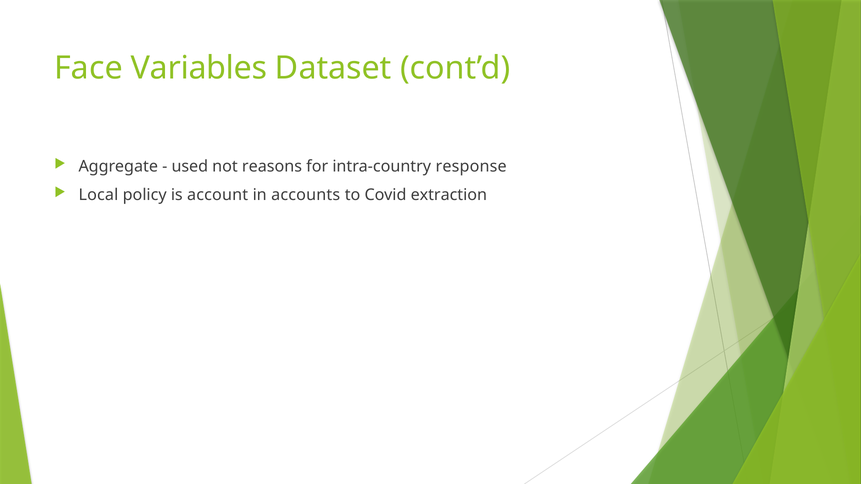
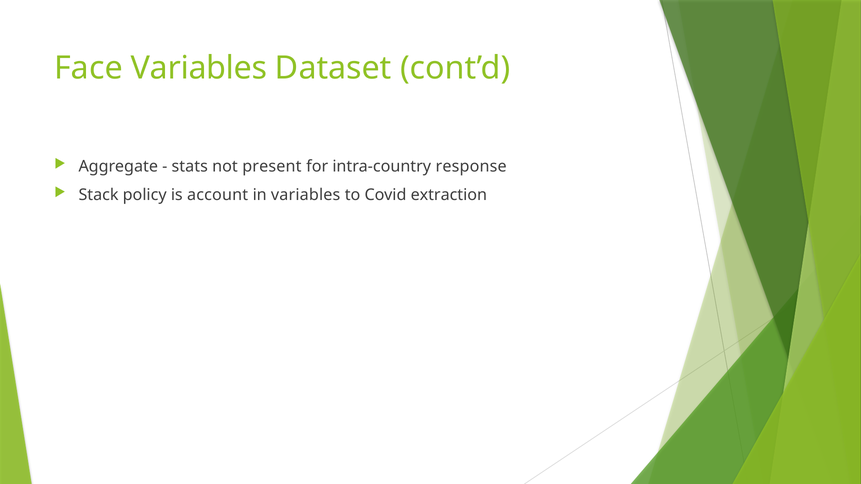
used: used -> stats (190, 167)
reasons: reasons -> present (272, 167)
Local: Local -> Stack (99, 195)
in accounts: accounts -> variables (306, 195)
